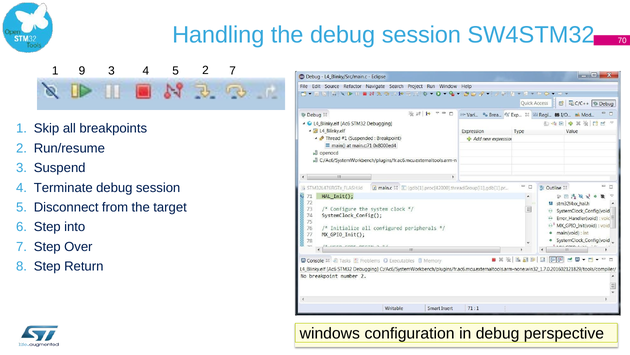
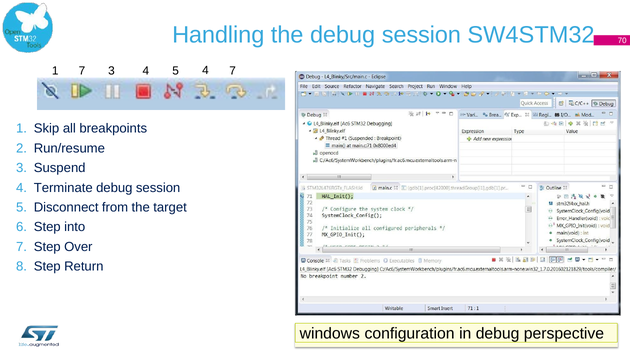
1 9: 9 -> 7 (82, 71)
5 2: 2 -> 4 (205, 70)
